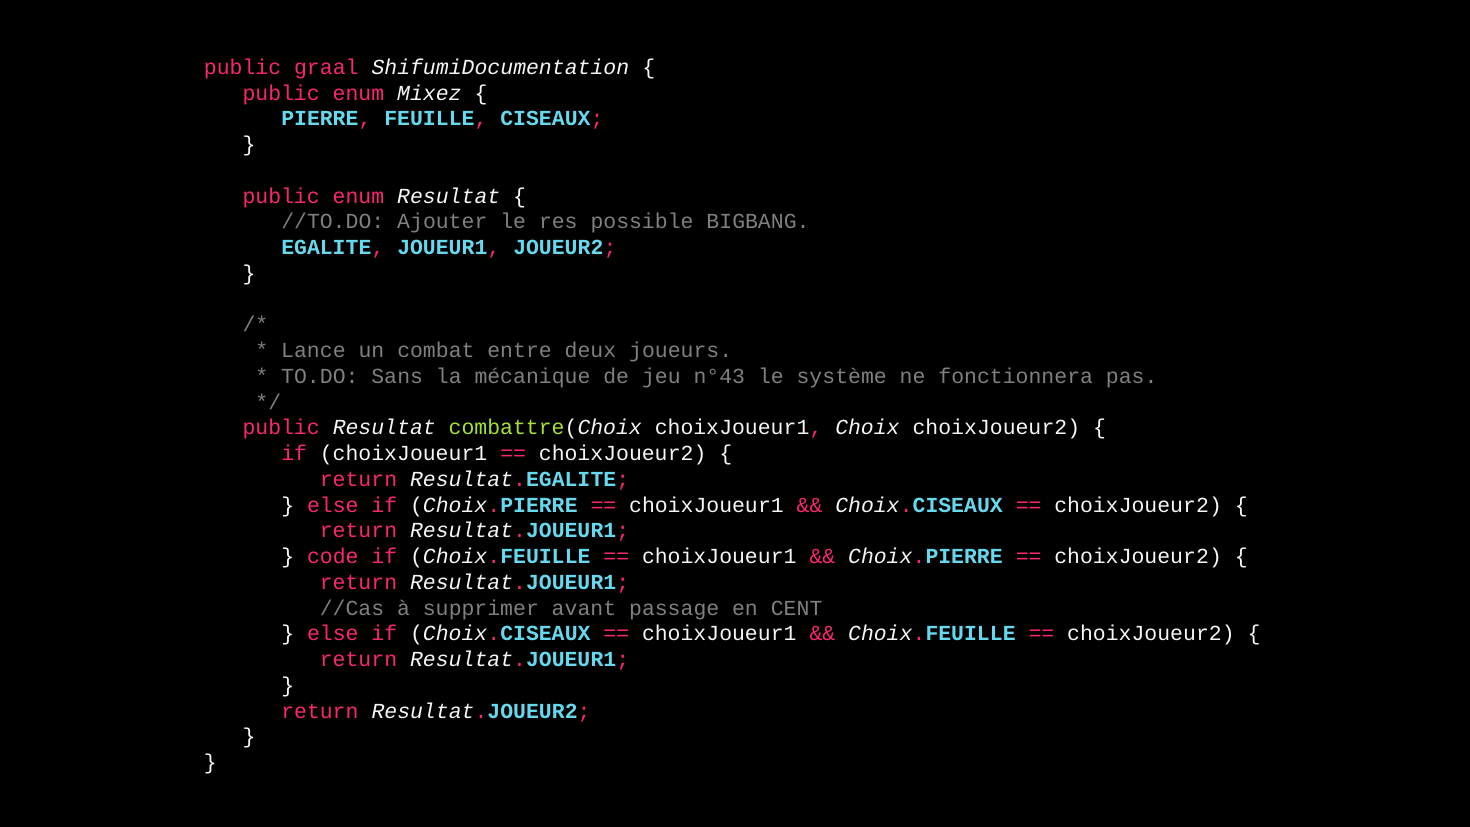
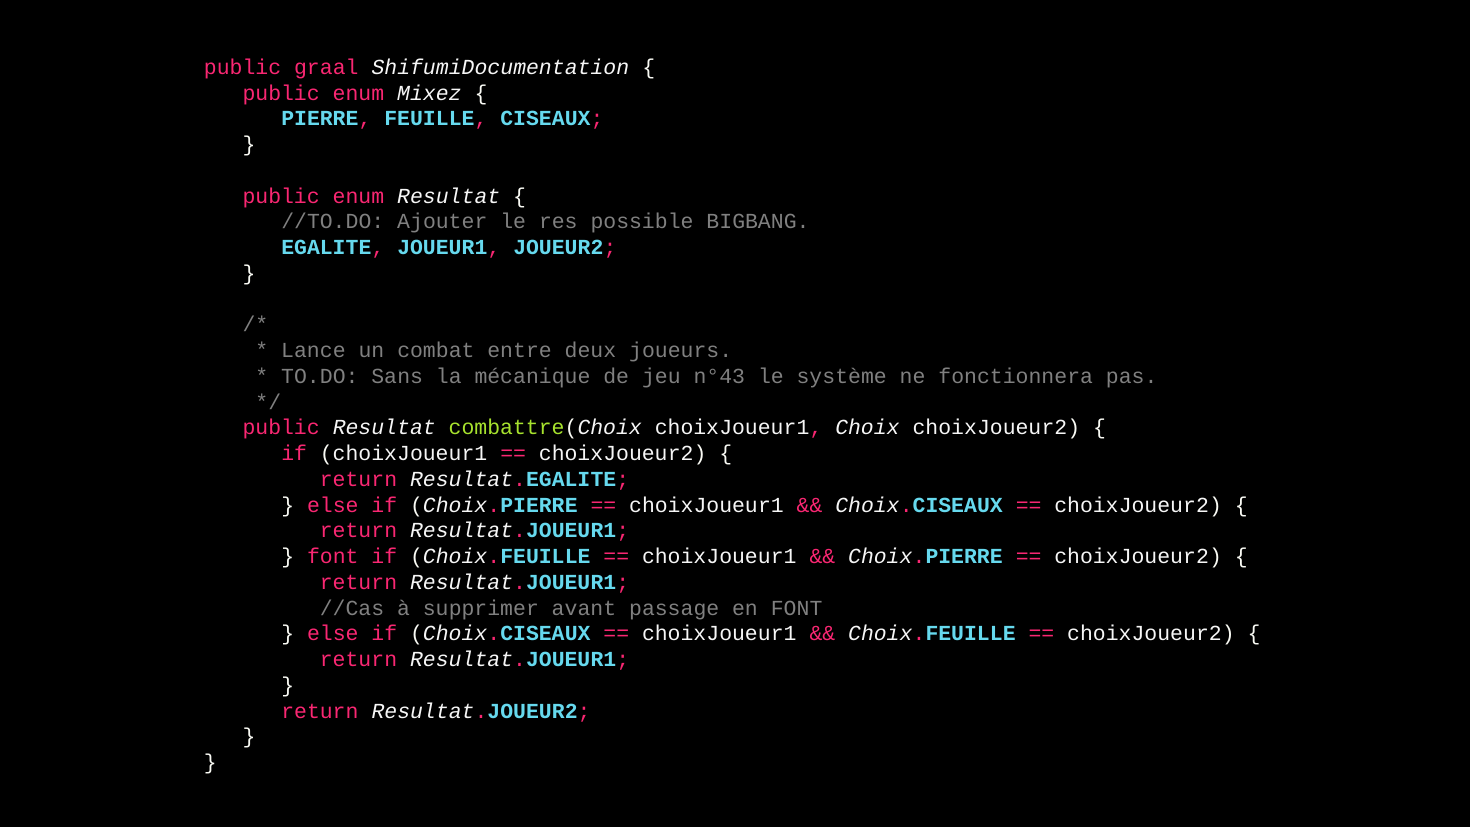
code: code -> font (333, 556)
en CENT: CENT -> FONT (797, 608)
